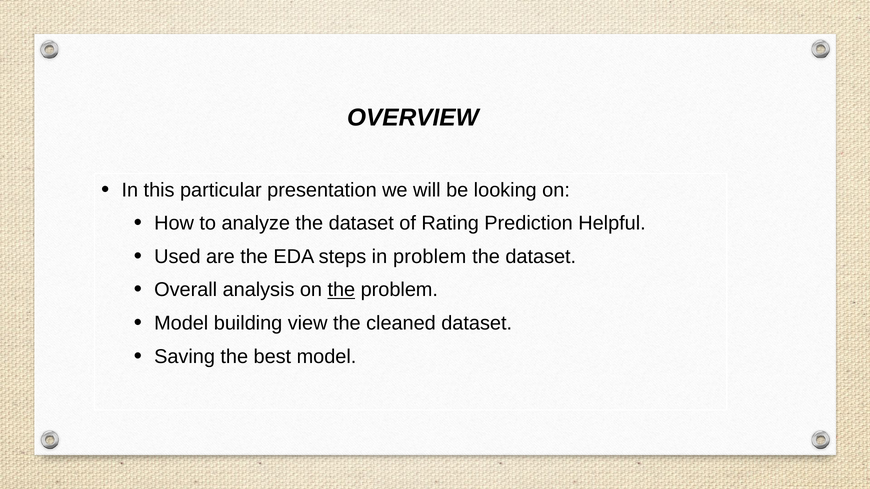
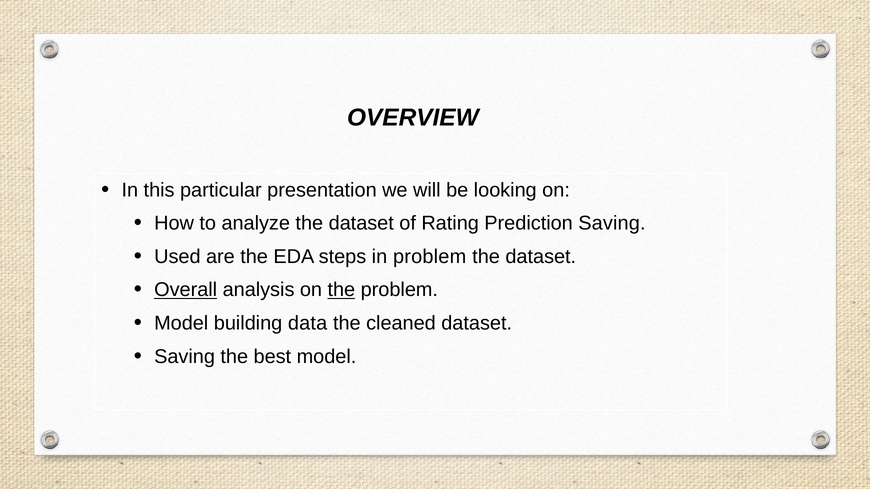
Prediction Helpful: Helpful -> Saving (612, 223)
Overall underline: none -> present (186, 290)
view: view -> data (308, 323)
